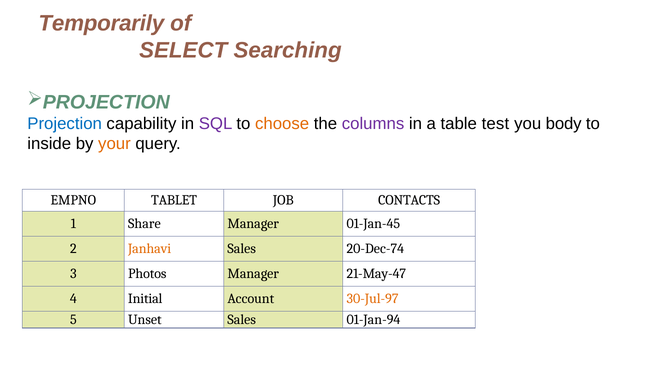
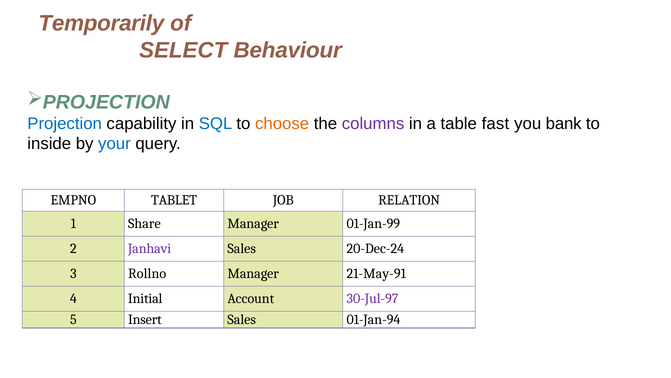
Searching: Searching -> Behaviour (288, 50)
SQL colour: purple -> blue (216, 124)
test: test -> fast (495, 124)
body: body -> bank (564, 124)
your colour: orange -> blue (114, 144)
CONTACTS: CONTACTS -> RELATION (409, 200)
01-Jan-45: 01-Jan-45 -> 01-Jan-99 (373, 223)
Janhavi colour: orange -> purple (150, 248)
20-Dec-74: 20-Dec-74 -> 20-Dec-24 (375, 248)
Photos: Photos -> Rollno (147, 273)
21-May-47: 21-May-47 -> 21-May-91 (376, 273)
30-Jul-97 colour: orange -> purple (373, 298)
Unset: Unset -> Insert (145, 319)
